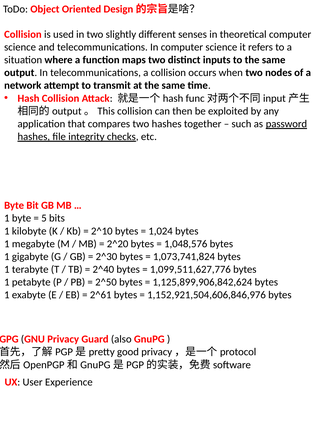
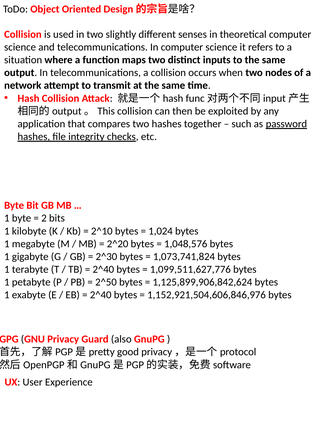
5: 5 -> 2 (44, 219)
2^61: 2^61 -> 2^40 (101, 295)
